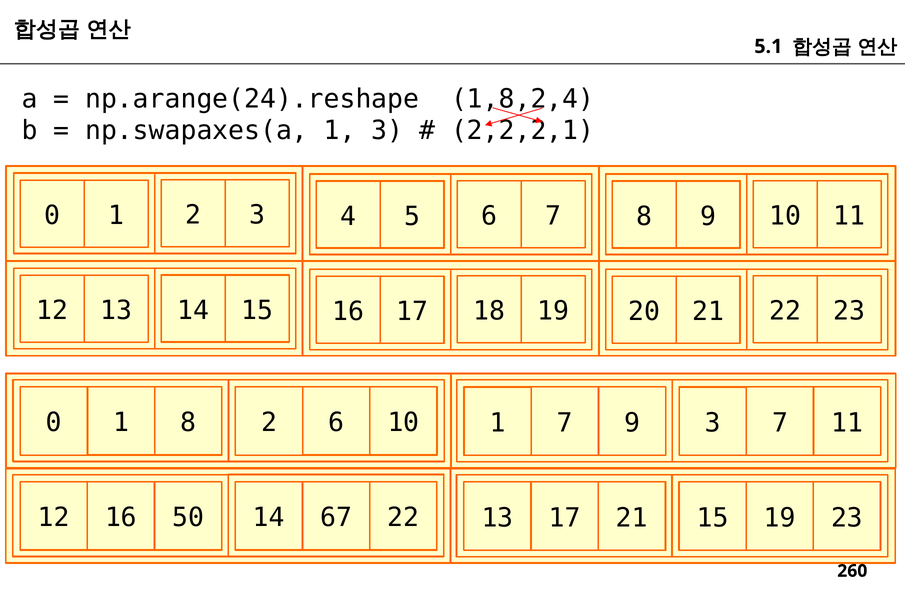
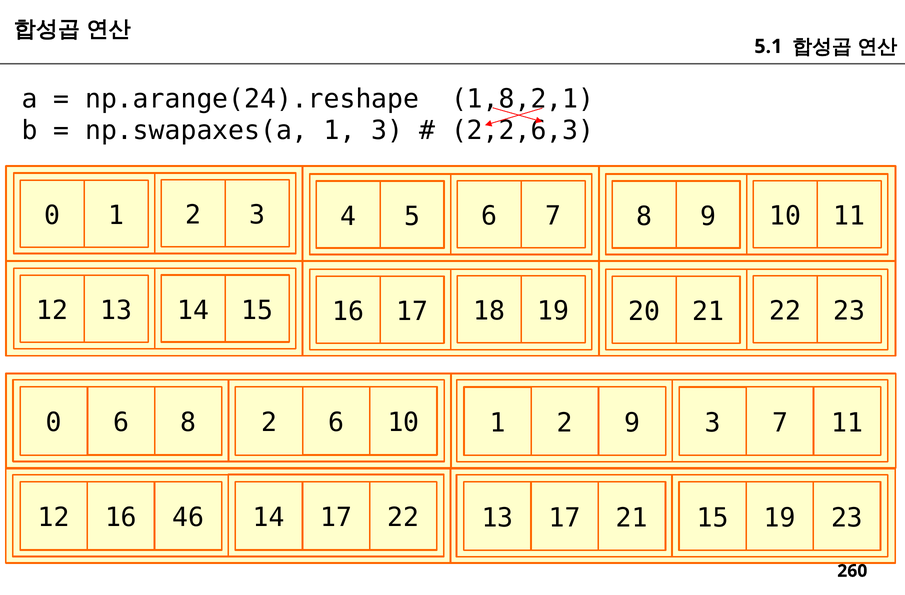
1,8,2,4: 1,8,2,4 -> 1,8,2,1 (523, 99)
2,2,2,1: 2,2,2,1 -> 2,2,6,3 (523, 130)
1: 1 -> 6 (121, 422)
10 1 7: 7 -> 2 (565, 423)
50: 50 -> 46 (188, 517)
14 67: 67 -> 17 (336, 517)
